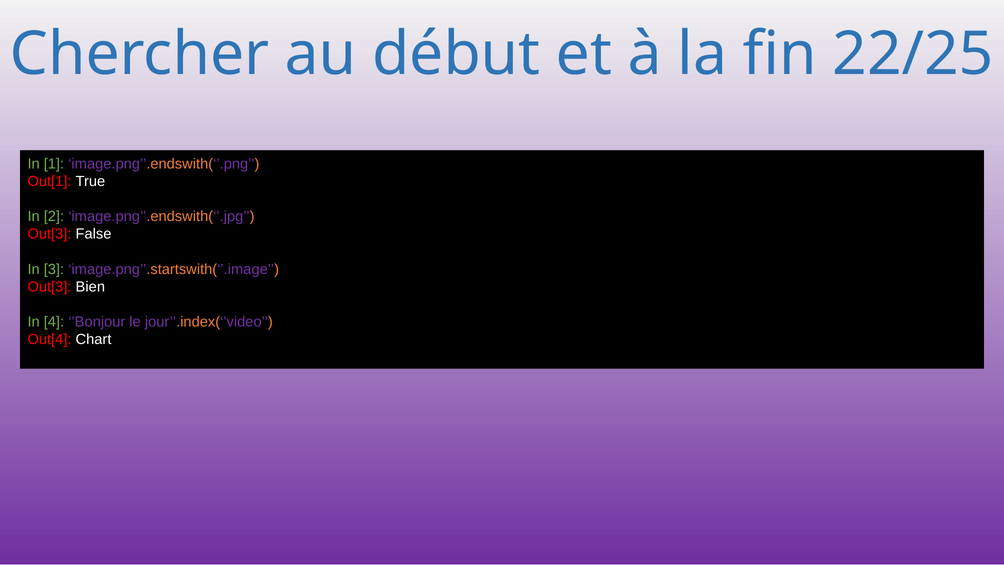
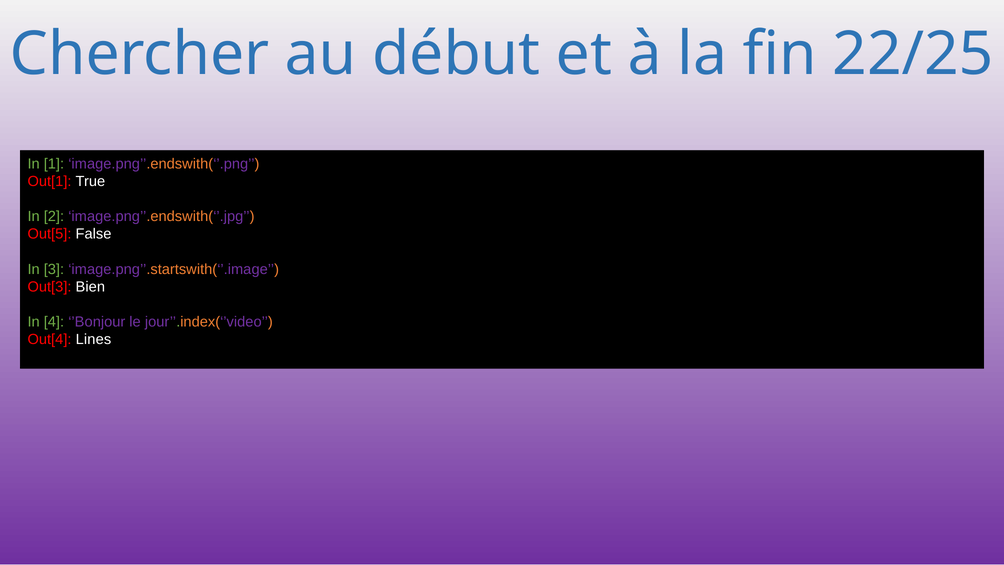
Out[3: Out[3 -> Out[5 (49, 234)
Chart: Chart -> Lines (93, 339)
